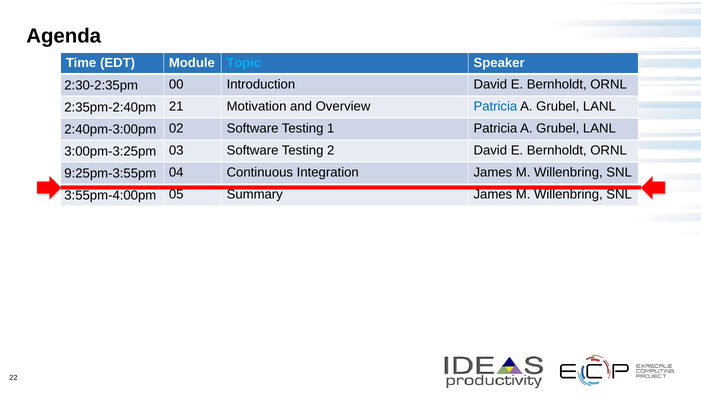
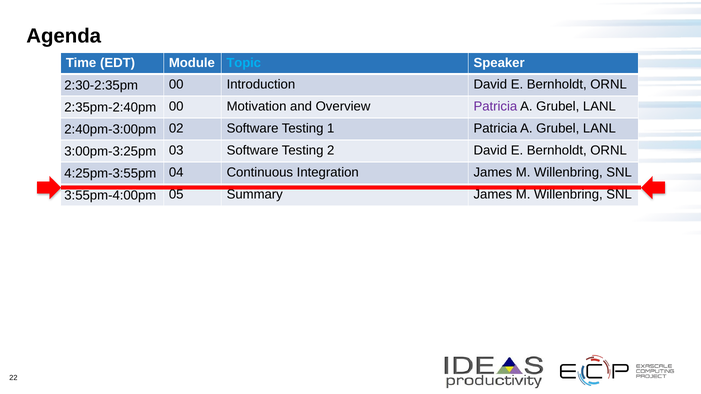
2:35pm-2:40pm 21: 21 -> 00 (176, 106)
Patricia colour: blue -> purple (495, 106)
9:25pm-3:55pm: 9:25pm-3:55pm -> 4:25pm-3:55pm (110, 173)
